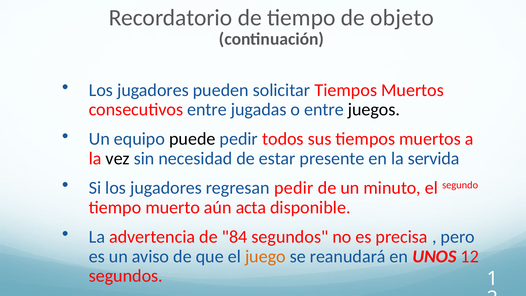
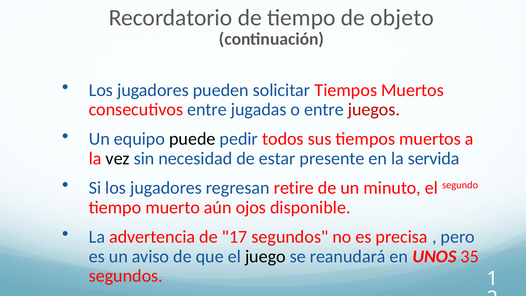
juegos colour: black -> red (374, 110)
regresan pedir: pedir -> retire (294, 188)
acta: acta -> ojos (251, 207)
84: 84 -> 17 (235, 237)
juego colour: orange -> black (265, 256)
12: 12 -> 35 (470, 256)
